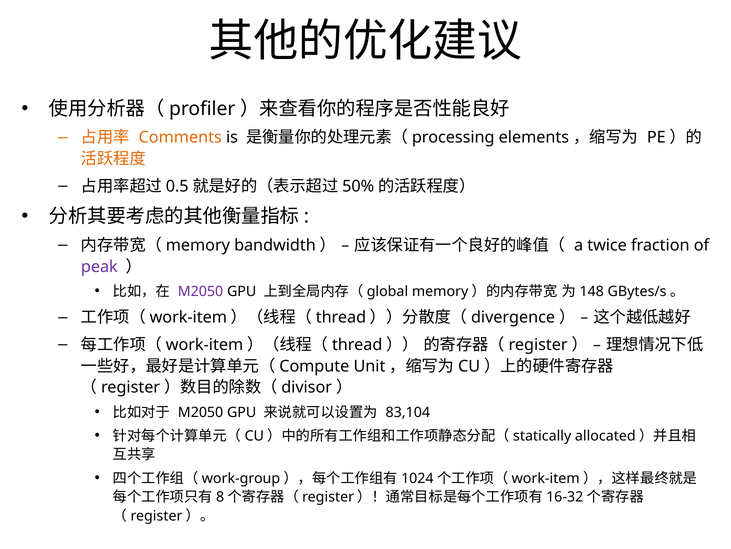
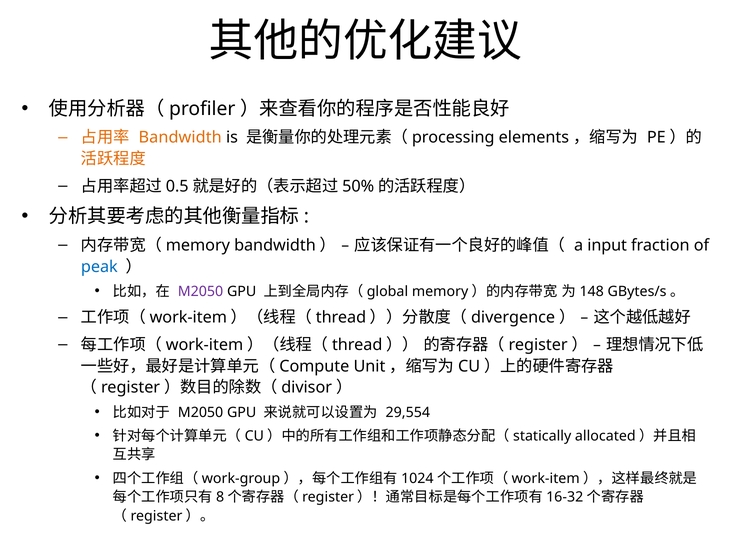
Comments: Comments -> Bandwidth (180, 137)
twice: twice -> input (607, 245)
peak colour: purple -> blue (99, 266)
83,104: 83,104 -> 29,554 (408, 412)
